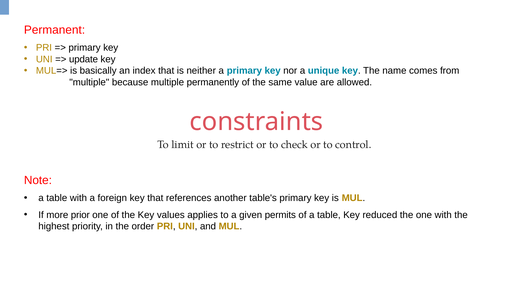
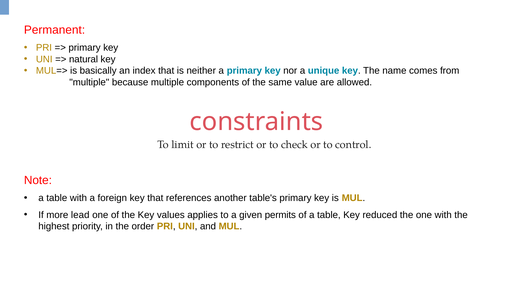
update: update -> natural (84, 59)
permanently: permanently -> components (213, 82)
prior: prior -> lead (80, 214)
